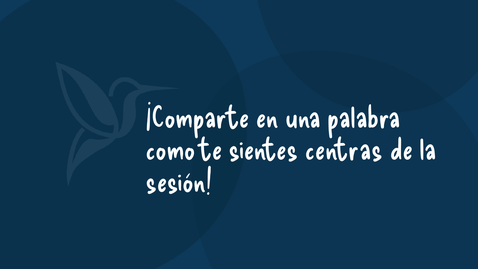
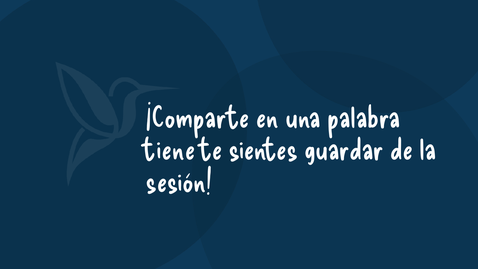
como: como -> tiene (171, 150)
centras: centras -> guardar (344, 150)
